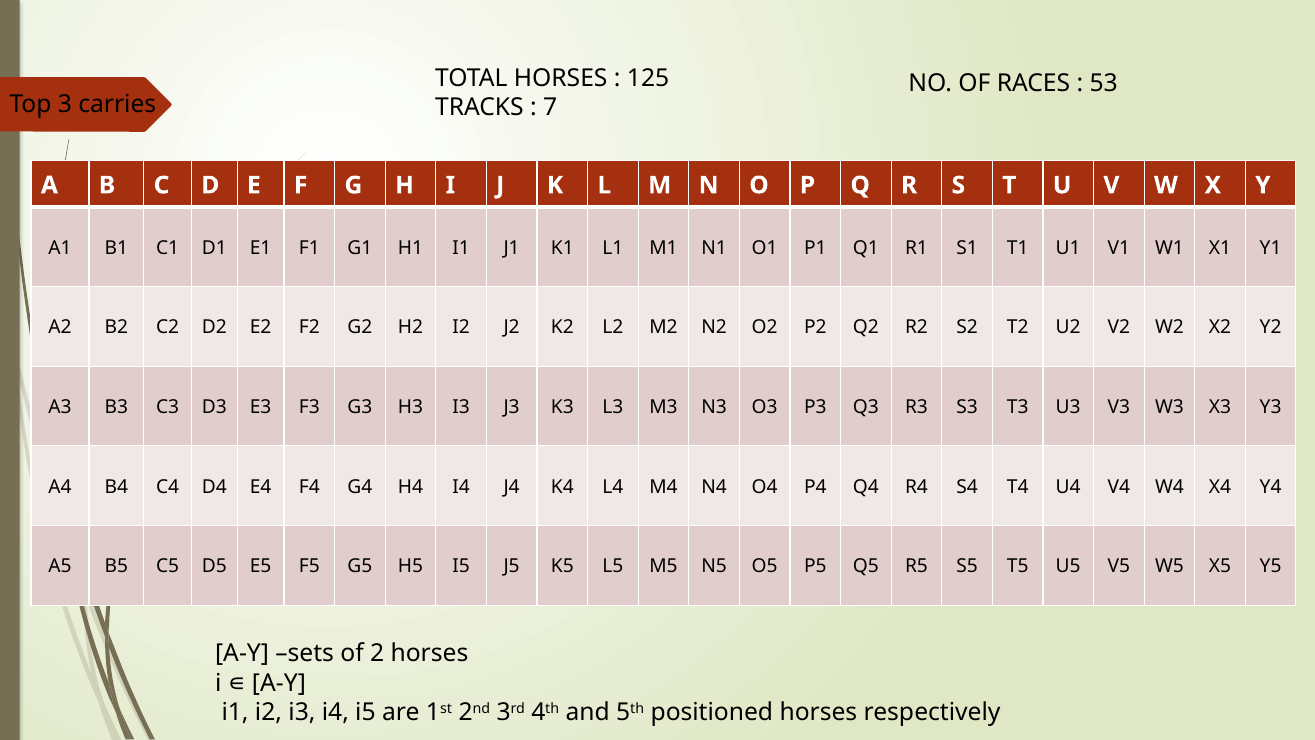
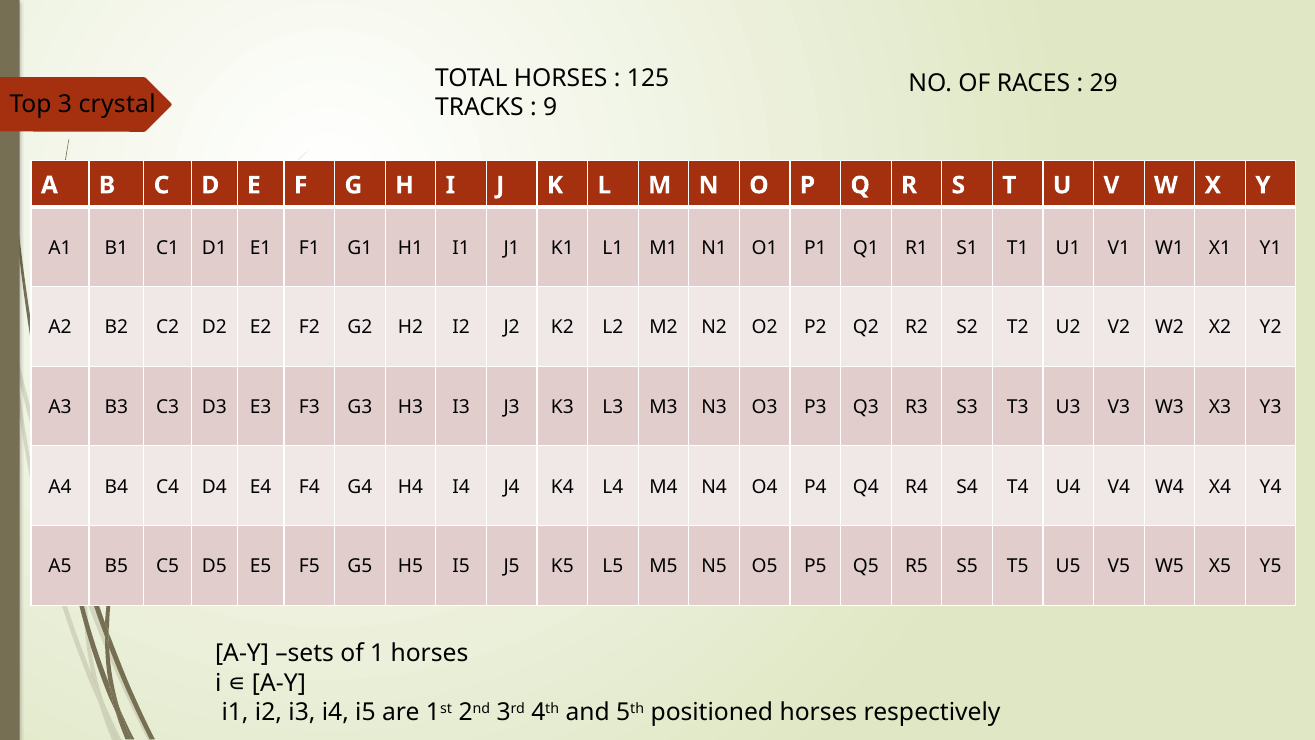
53: 53 -> 29 (1104, 83)
carries: carries -> crystal (117, 104)
7: 7 -> 9 (550, 107)
2: 2 -> 1 (377, 653)
